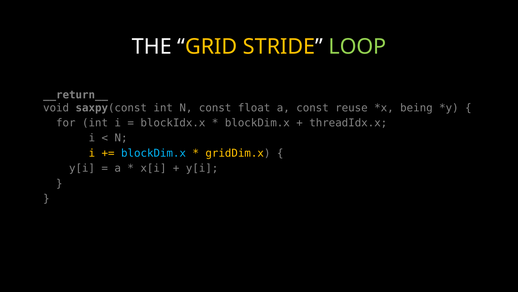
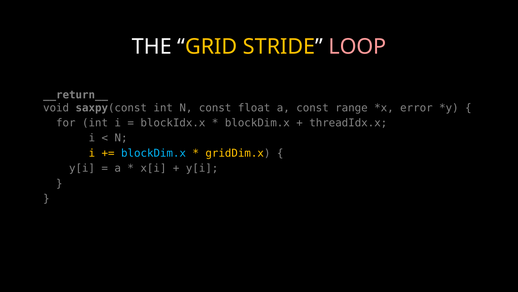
LOOP colour: light green -> pink (357, 47)
reuse: reuse -> range (351, 108)
being: being -> error (416, 108)
